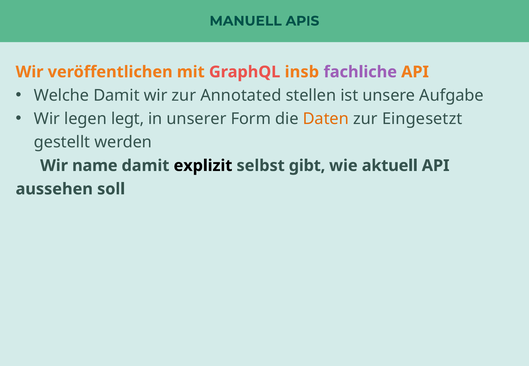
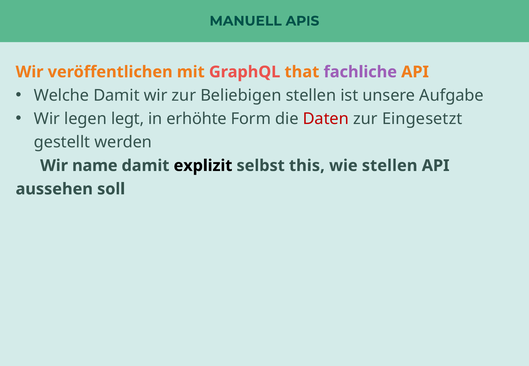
insb: insb -> that (302, 72)
Annotated: Annotated -> Beliebigen (241, 95)
unserer: unserer -> erhöhte (197, 119)
Daten colour: orange -> red (326, 119)
gibt: gibt -> this (307, 166)
wie aktuell: aktuell -> stellen (390, 166)
